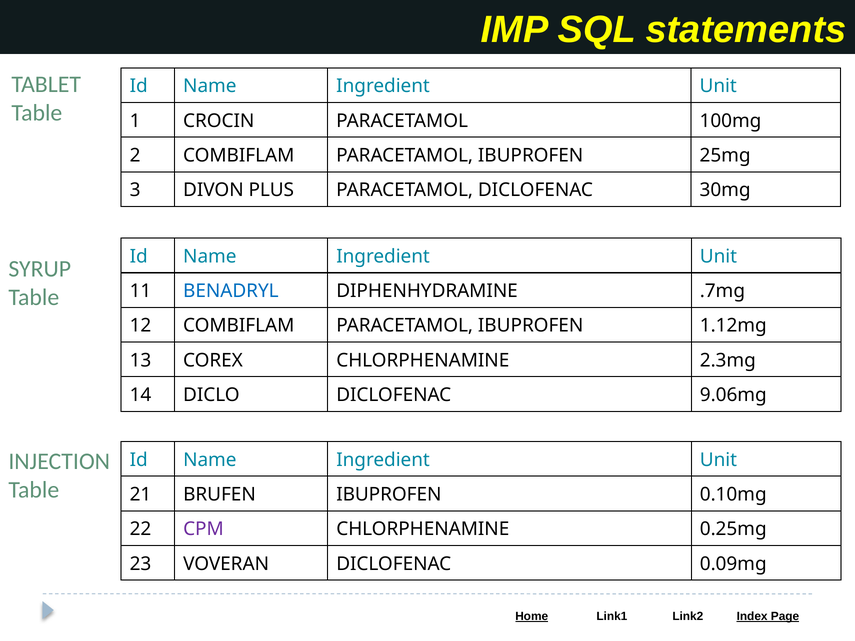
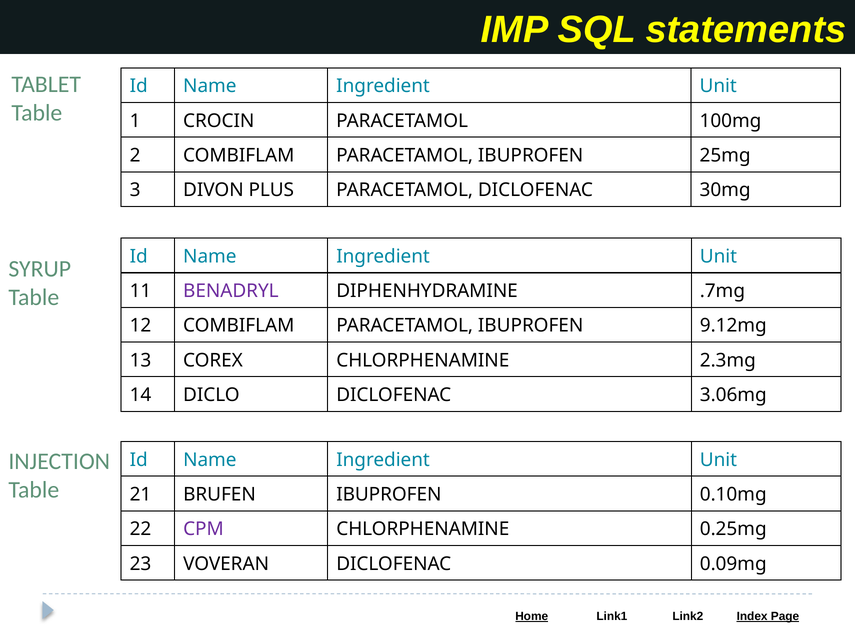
BENADRYL colour: blue -> purple (231, 291)
1.12mg: 1.12mg -> 9.12mg (733, 326)
9.06mg: 9.06mg -> 3.06mg (733, 395)
